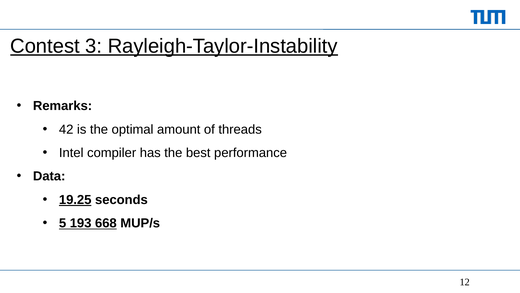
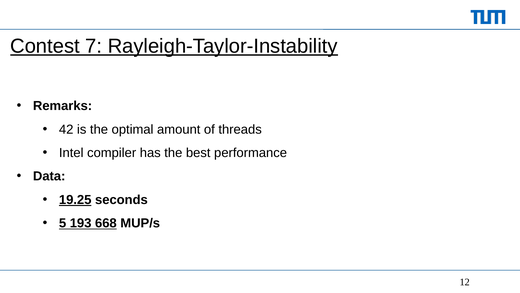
3: 3 -> 7 (94, 46)
